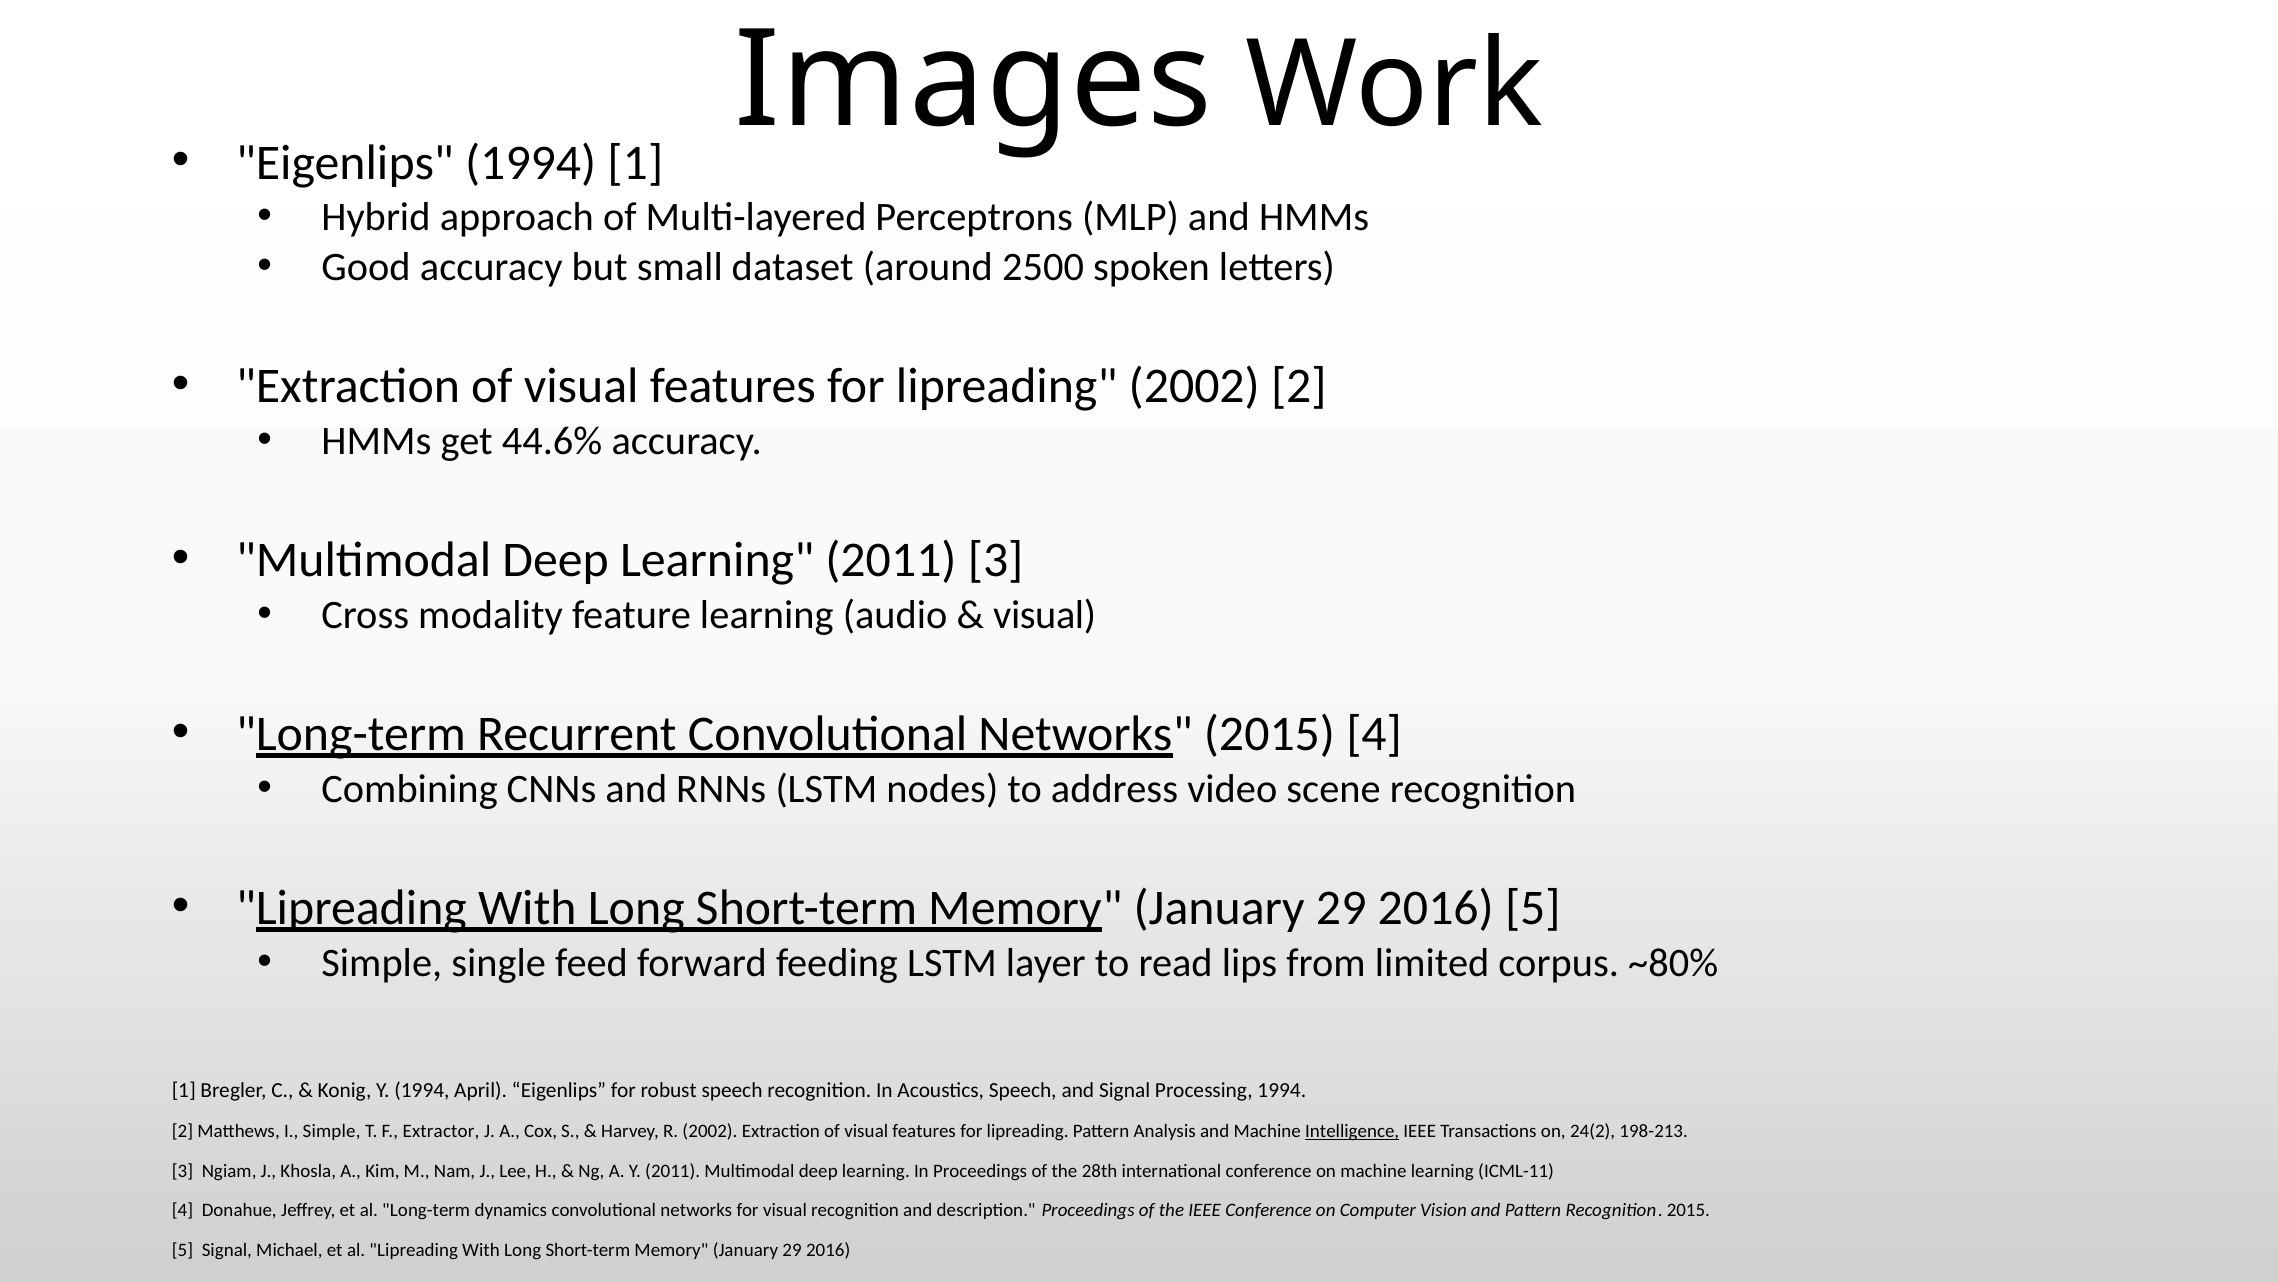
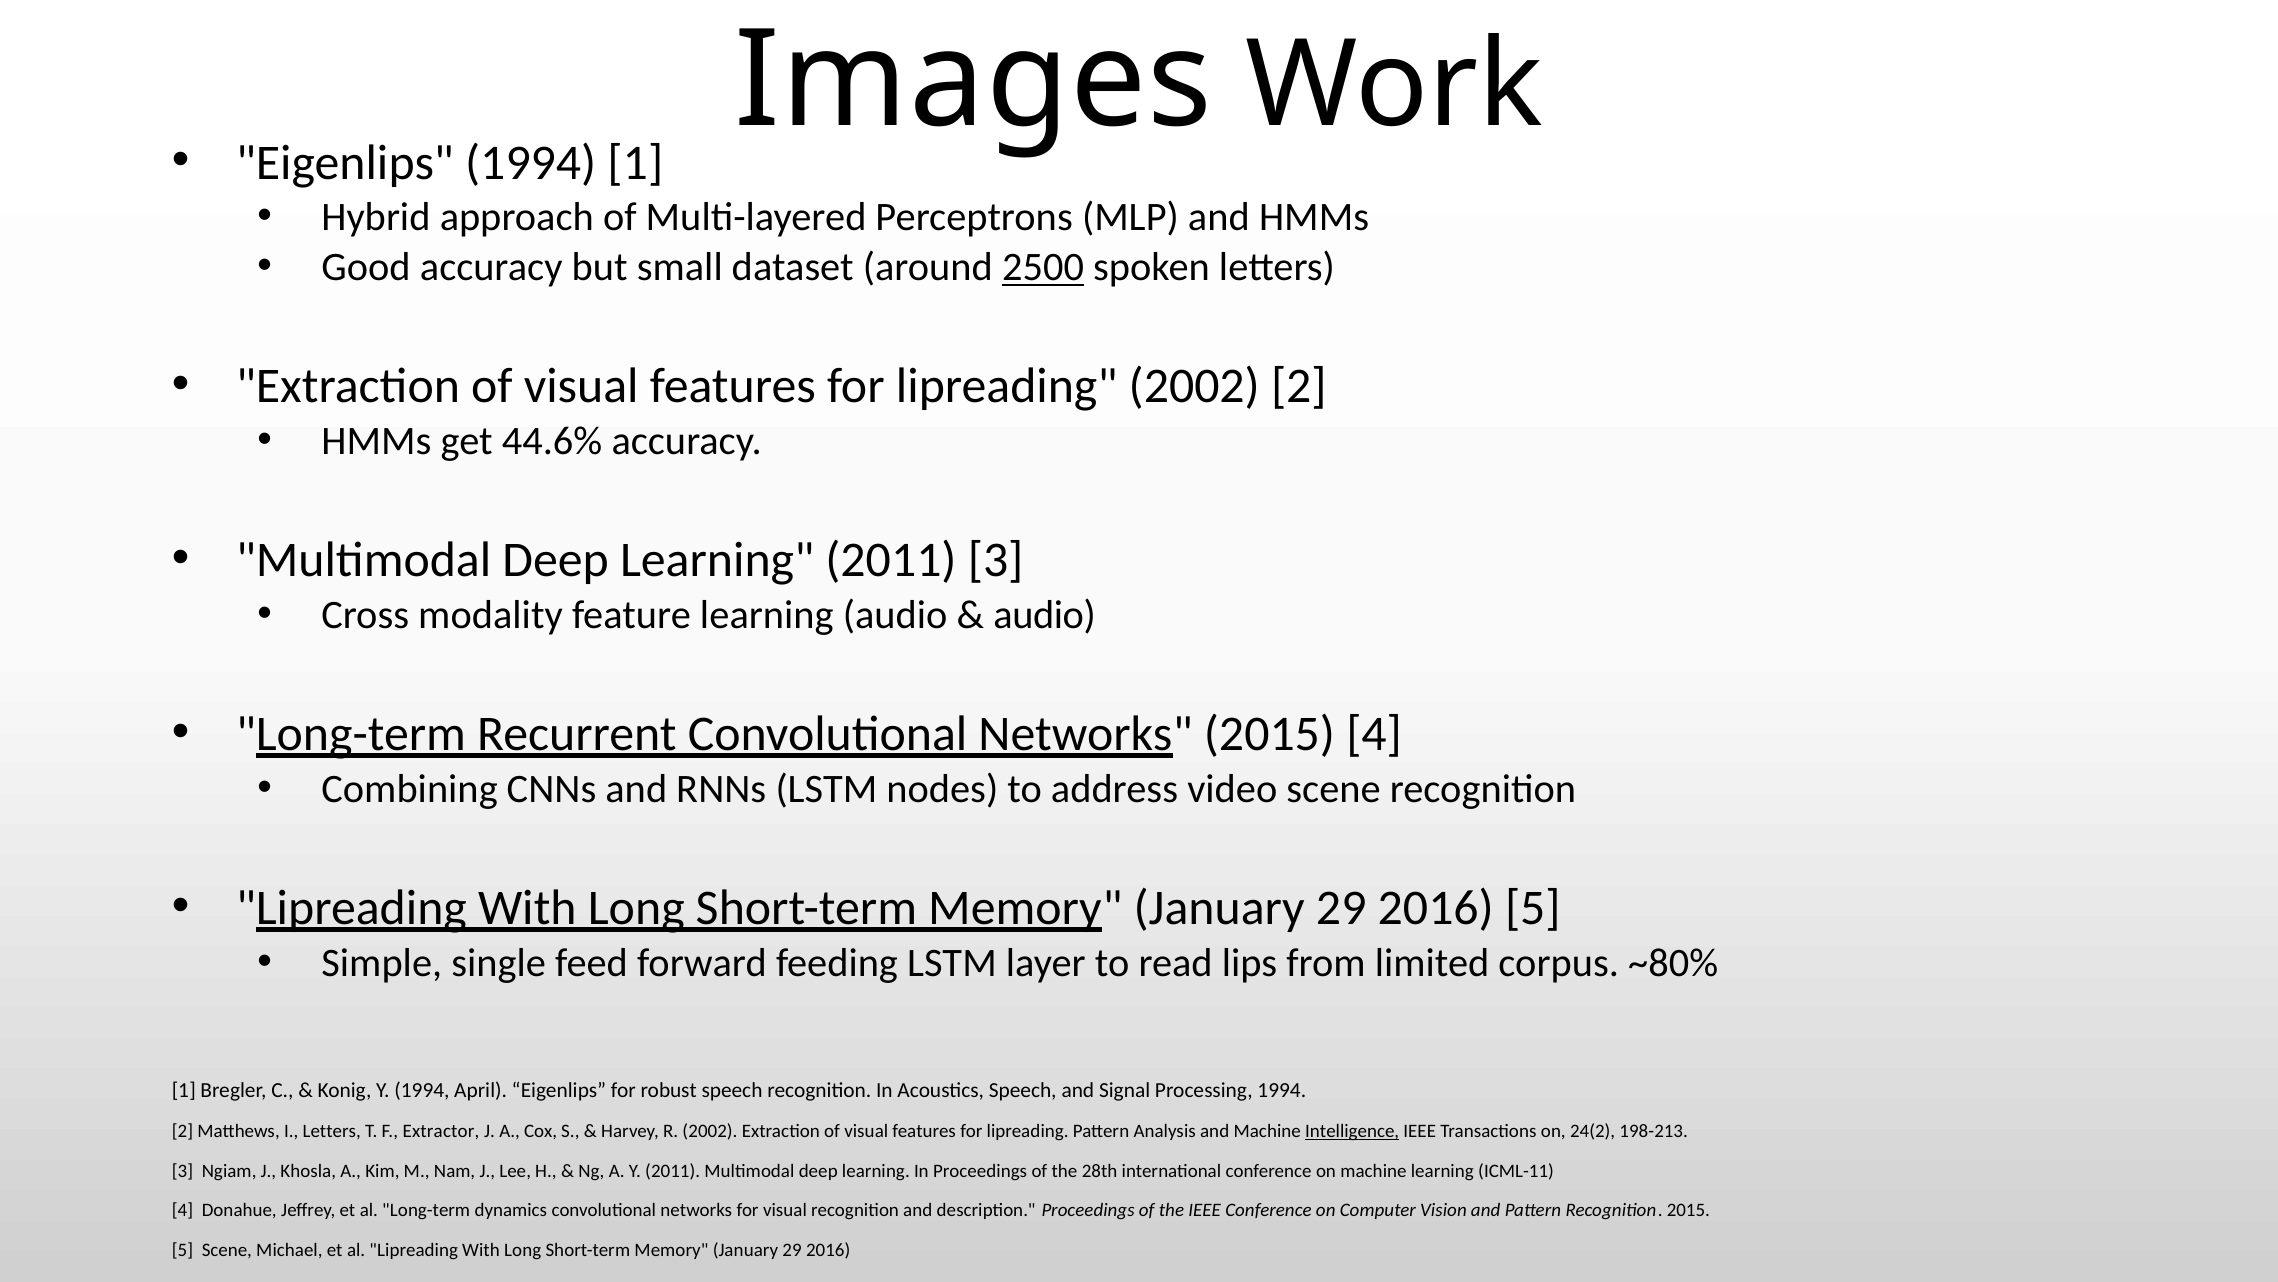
2500 underline: none -> present (1043, 267)
visual: visual -> audio (1045, 615)
I Simple: Simple -> Letters (332, 1131)
5 Signal: Signal -> Scene (227, 1250)
